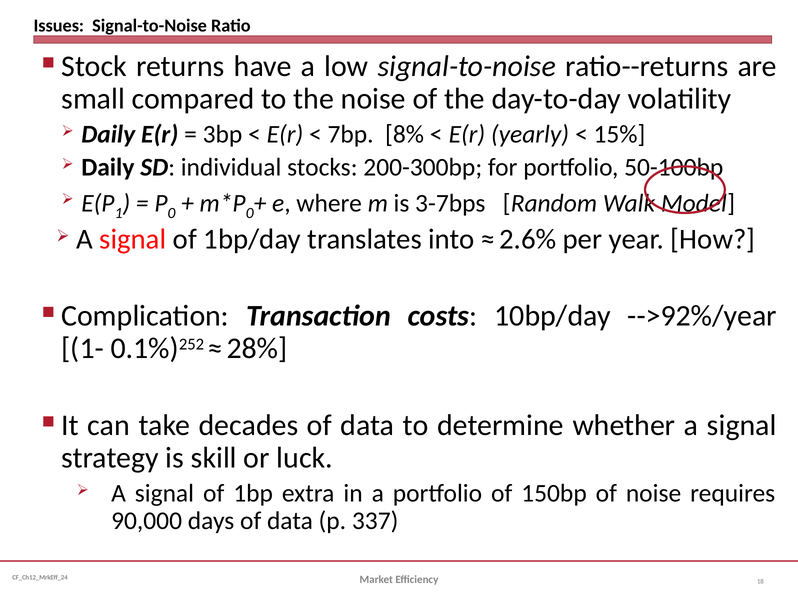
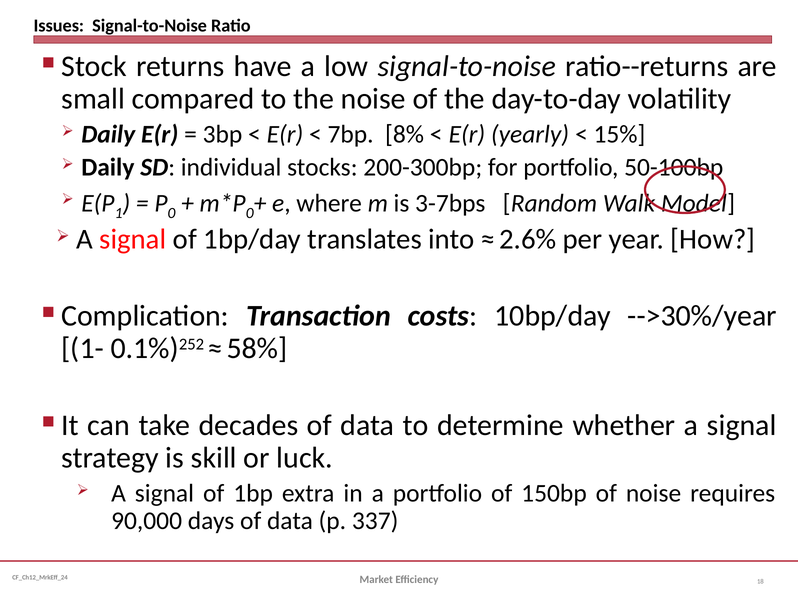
-->92%/year: -->92%/year -> -->30%/year (702, 316)
28%: 28% -> 58% (257, 348)
